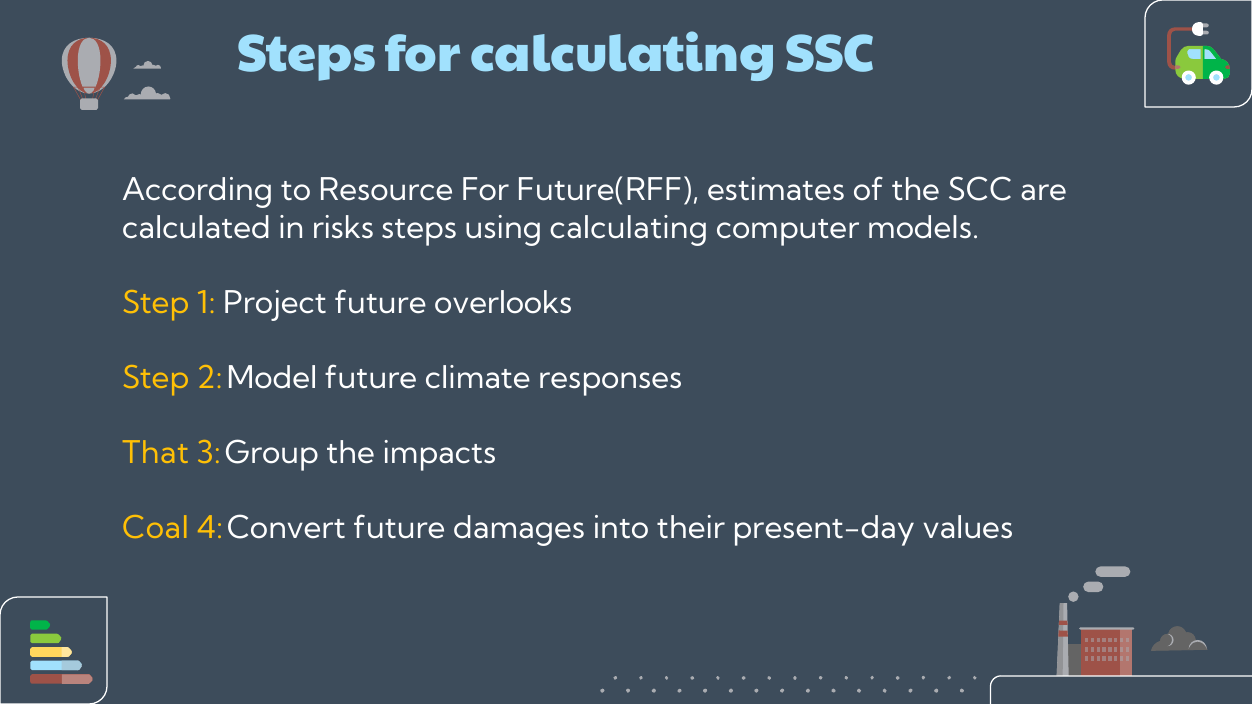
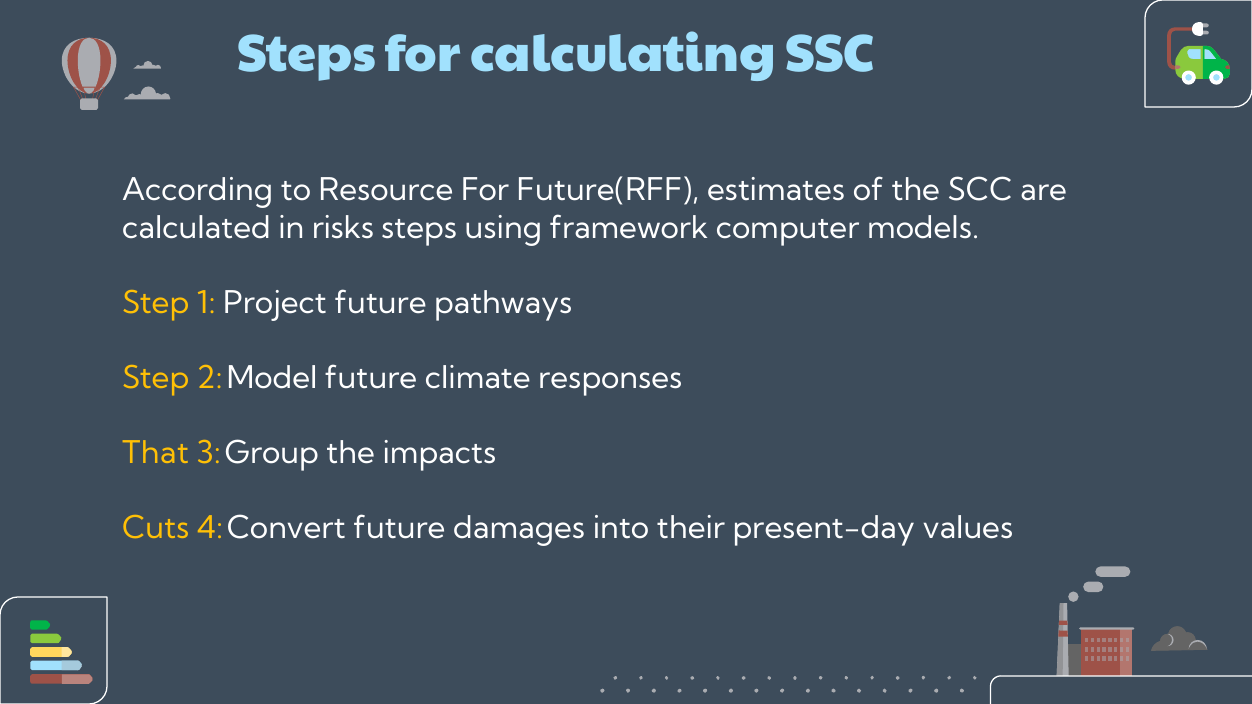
using calculating: calculating -> framework (629, 228)
overlooks: overlooks -> pathways (503, 303)
Coal: Coal -> Cuts (156, 528)
